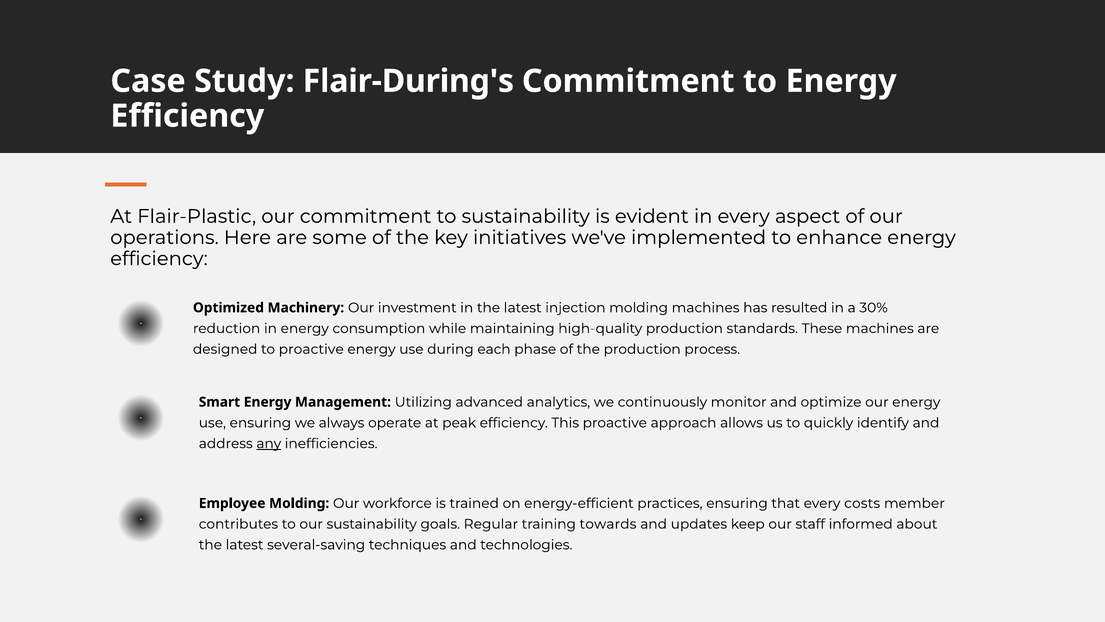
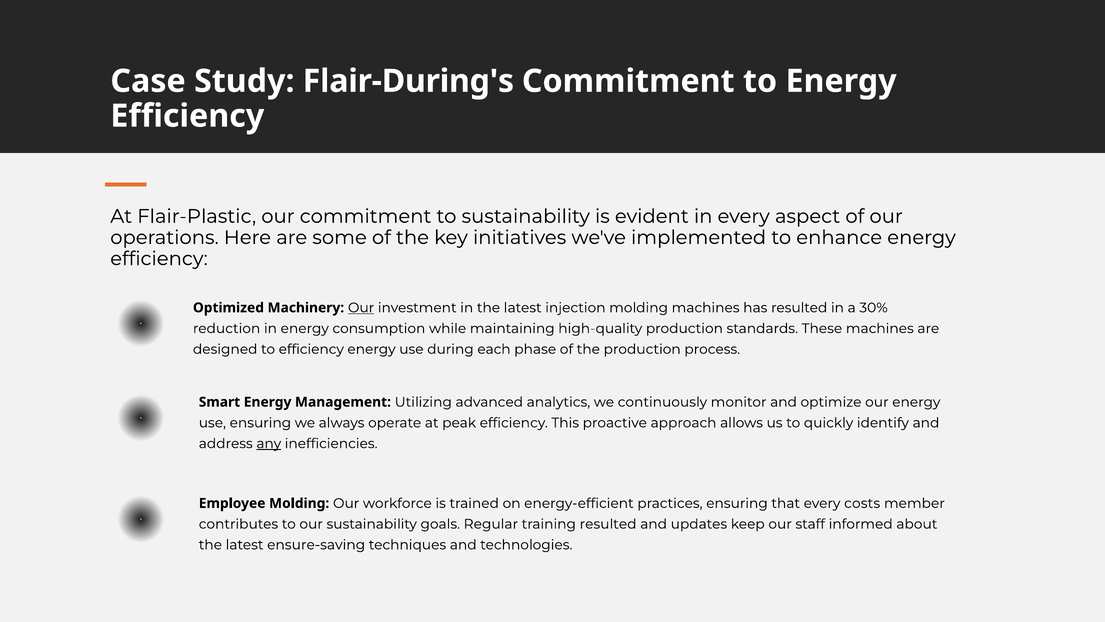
Our underline: none -> present (361, 308)
to proactive: proactive -> efficiency (311, 349)
training towards: towards -> resulted (608, 524)
several-saving: several-saving -> ensure-saving (316, 544)
